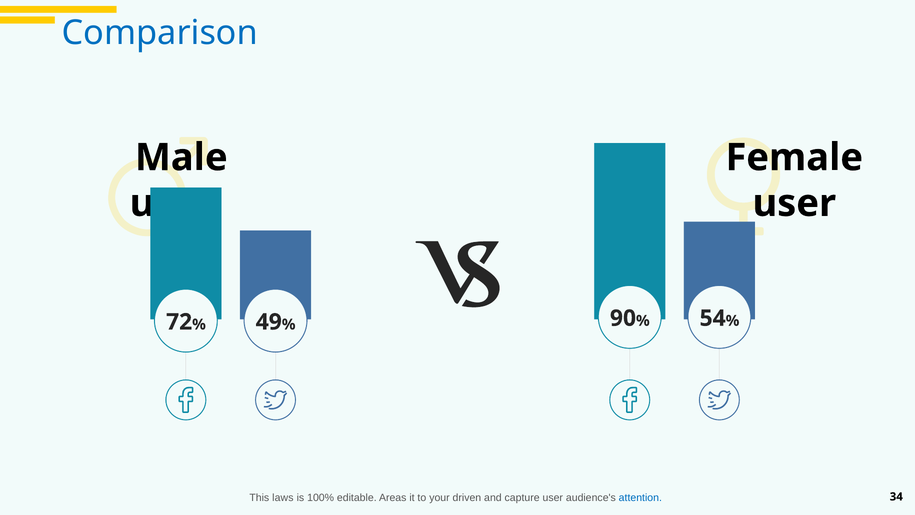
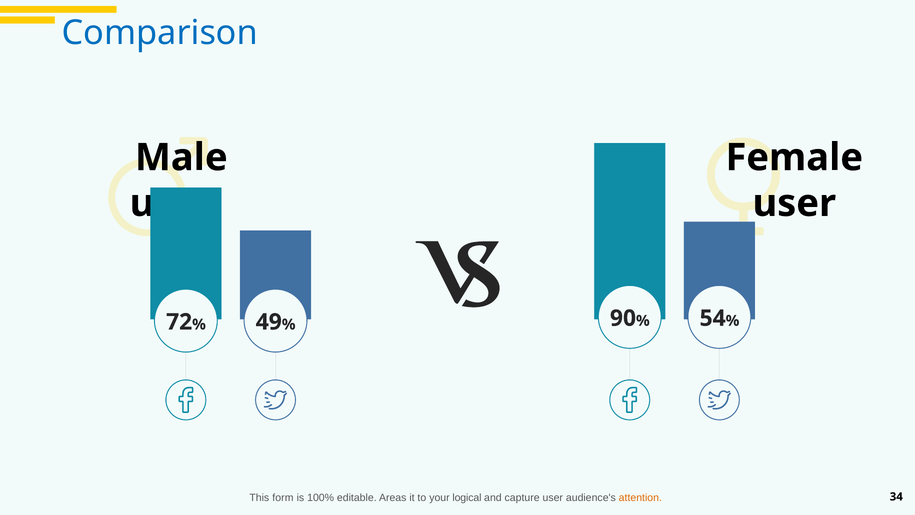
laws: laws -> form (283, 497)
driven: driven -> logical (467, 497)
attention colour: blue -> orange (640, 497)
